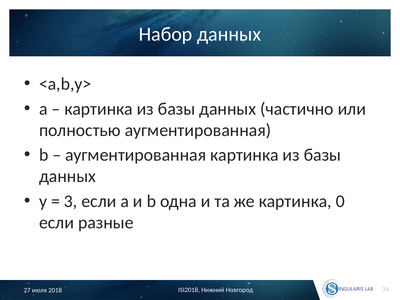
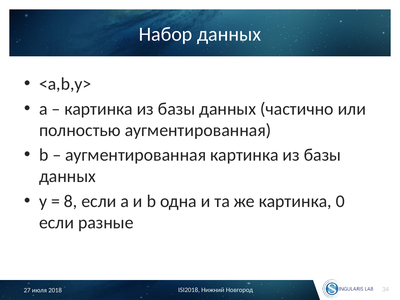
3: 3 -> 8 (71, 201)
